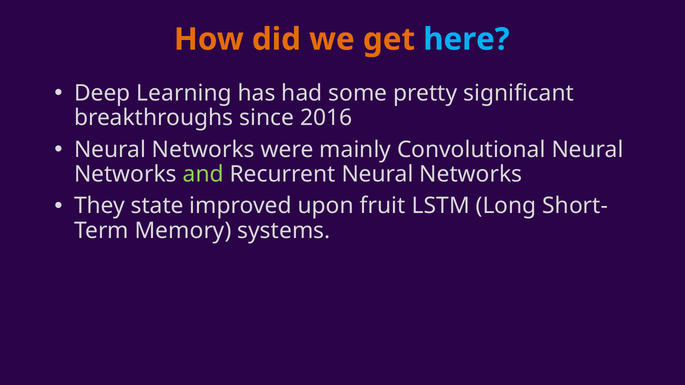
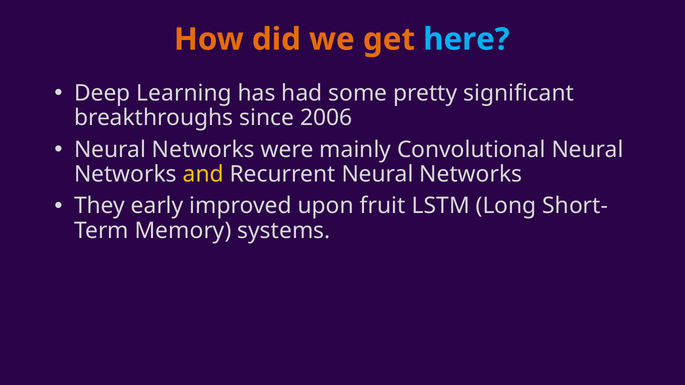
2016: 2016 -> 2006 (326, 118)
and colour: light green -> yellow (203, 174)
state: state -> early (157, 206)
